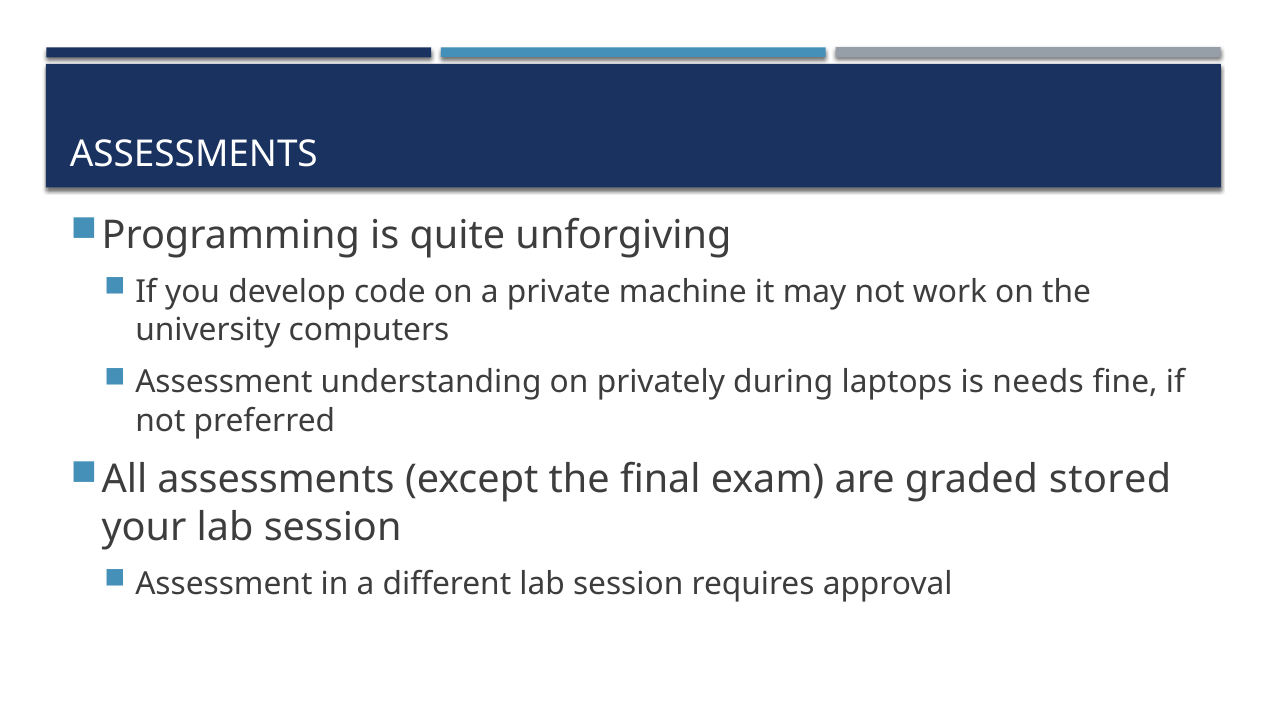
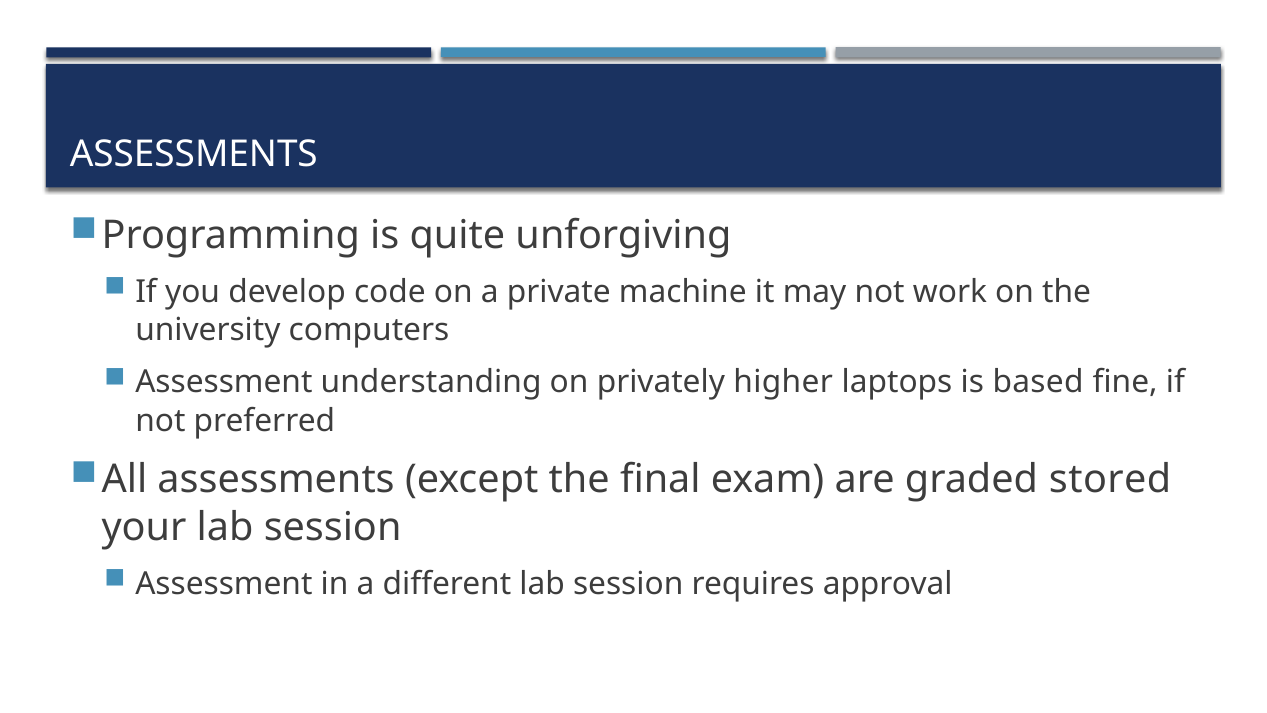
during: during -> higher (783, 382)
needs: needs -> based (1038, 382)
